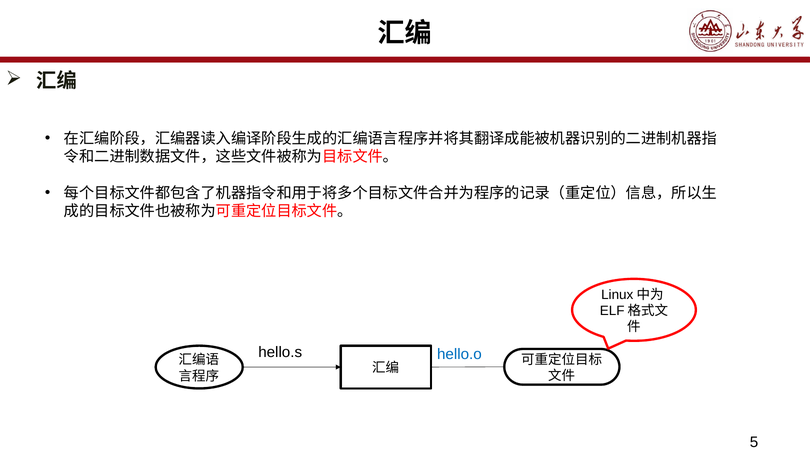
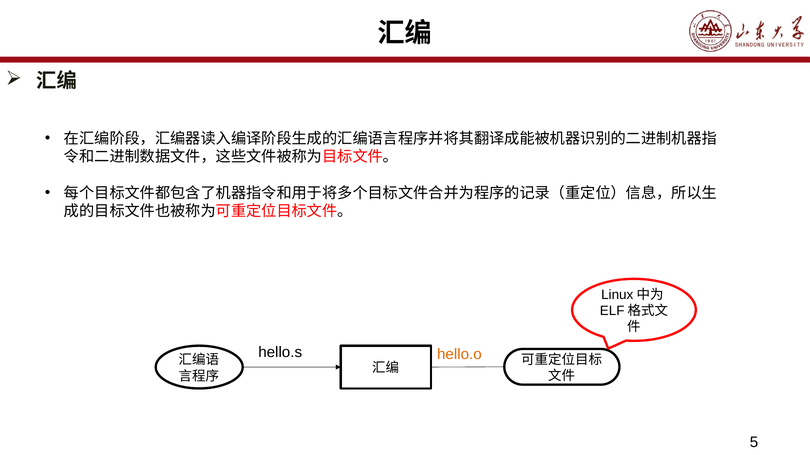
hello.o colour: blue -> orange (459, 354)
